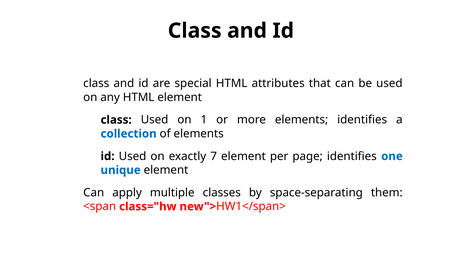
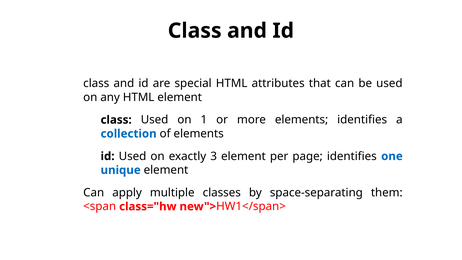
7: 7 -> 3 (214, 156)
